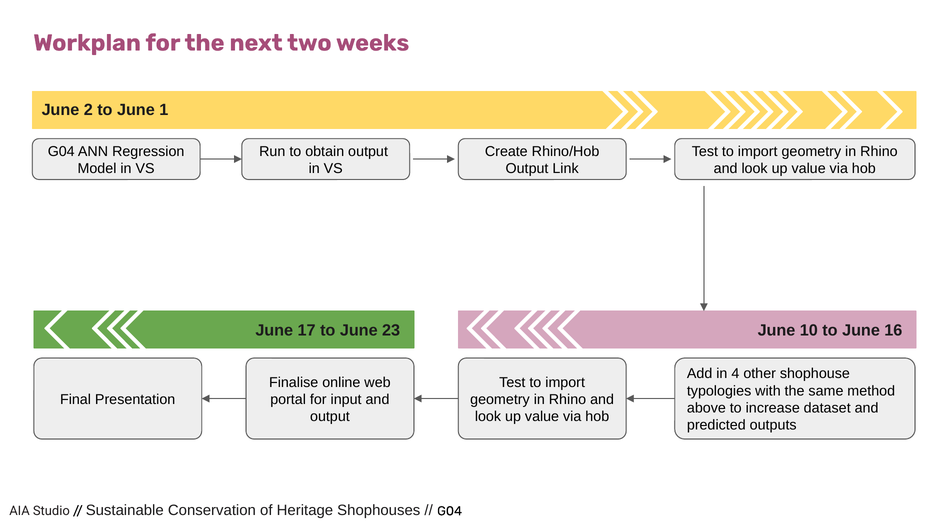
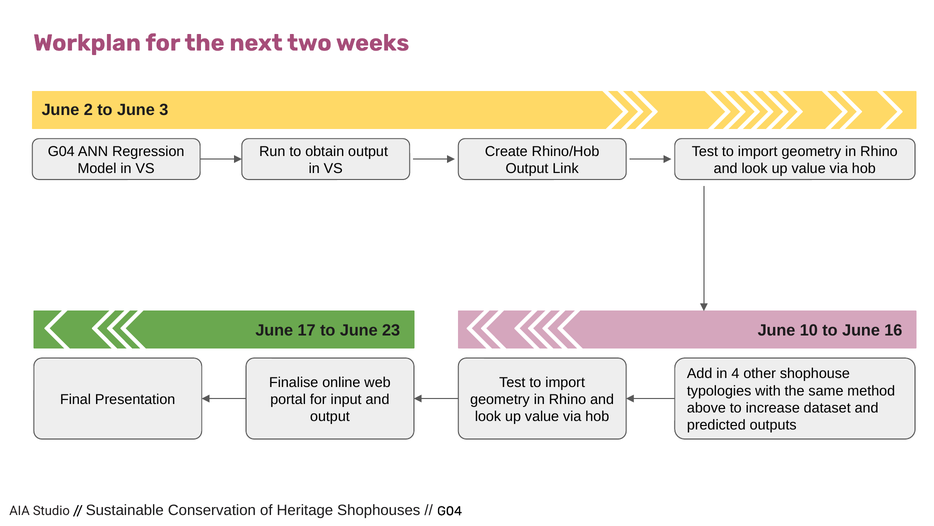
1: 1 -> 3 (164, 110)
